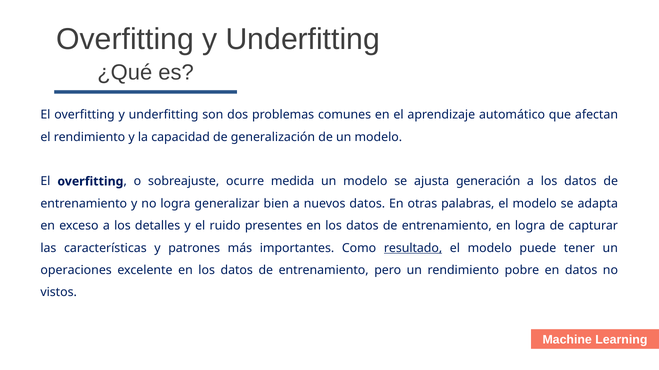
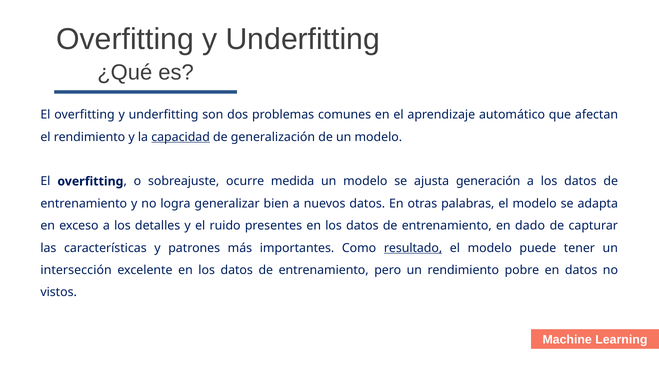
capacidad underline: none -> present (181, 137)
en logra: logra -> dado (530, 226)
operaciones: operaciones -> intersección (76, 271)
